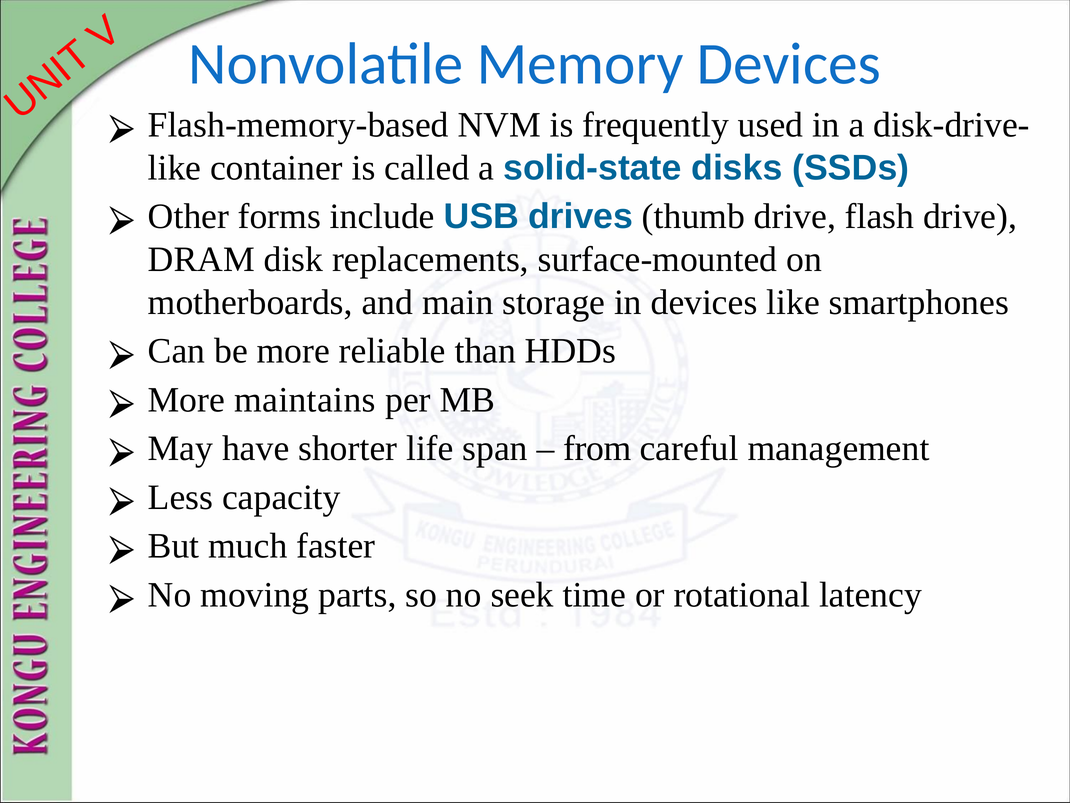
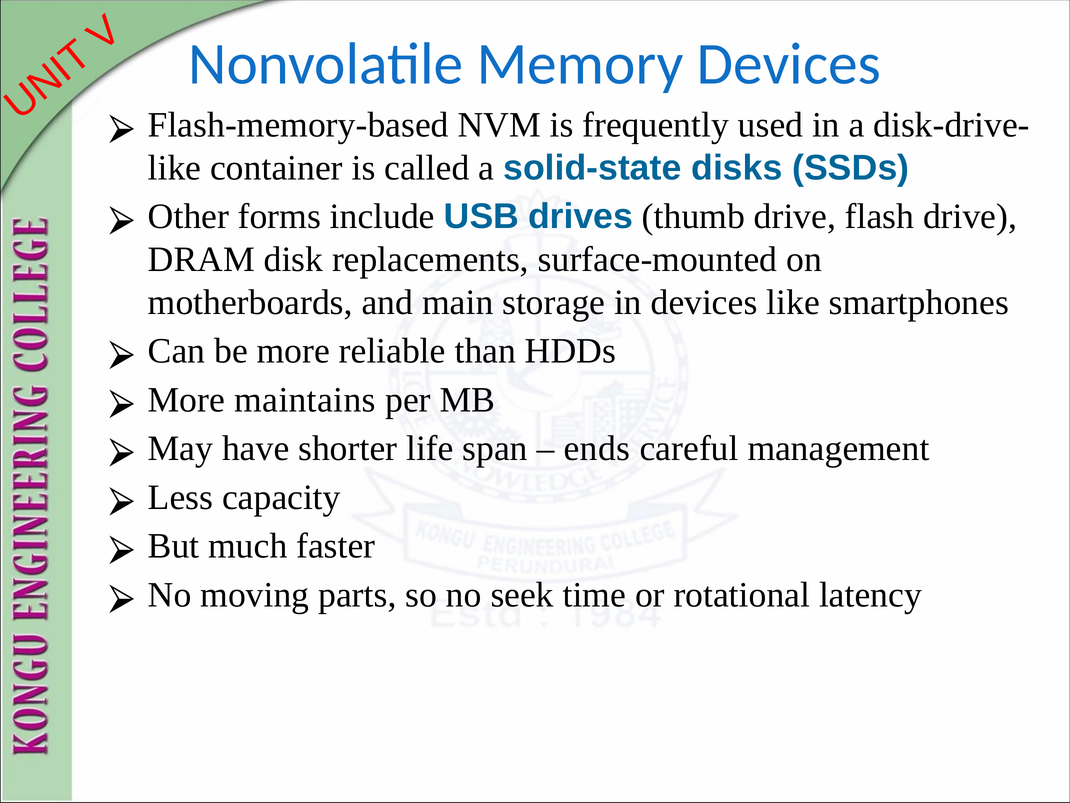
from: from -> ends (597, 448)
